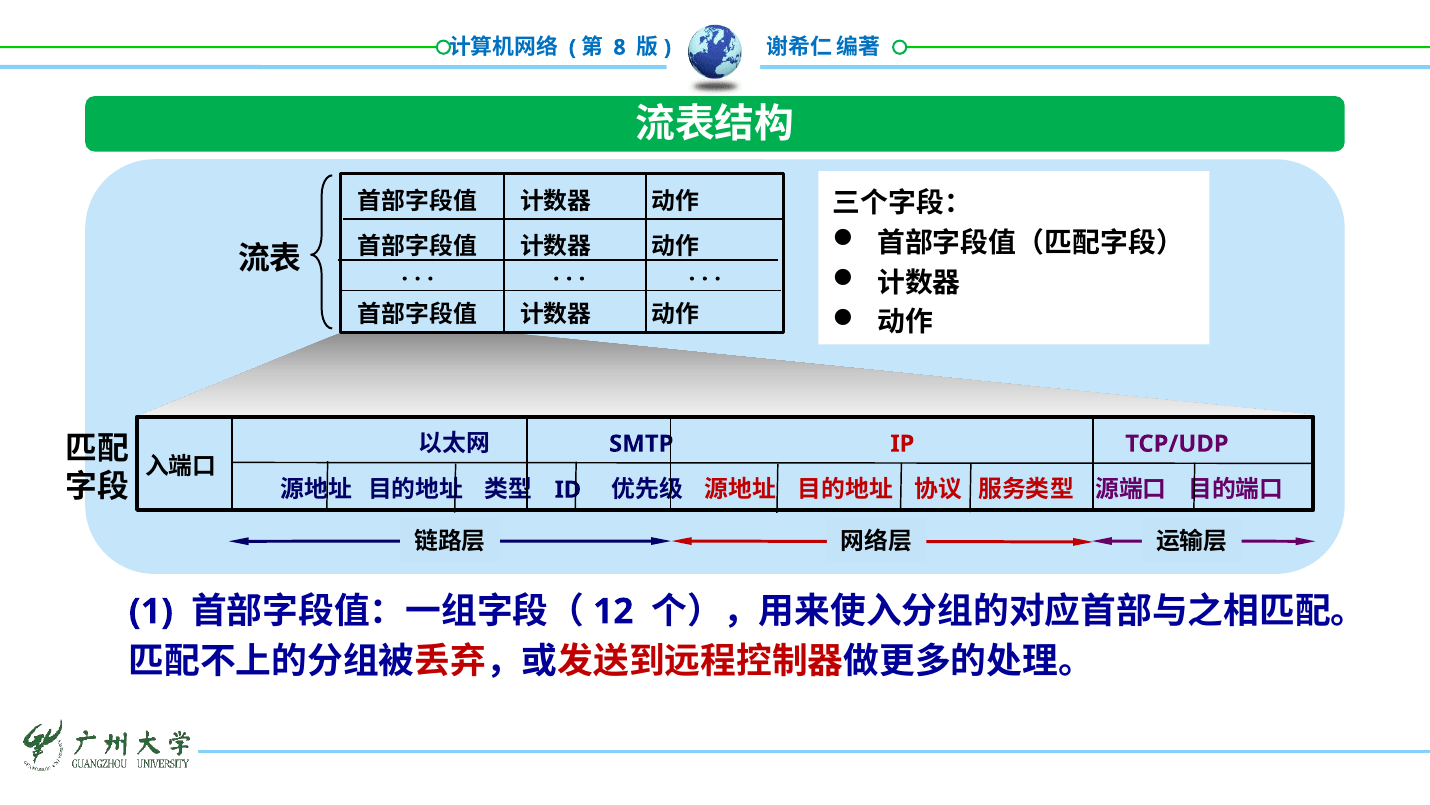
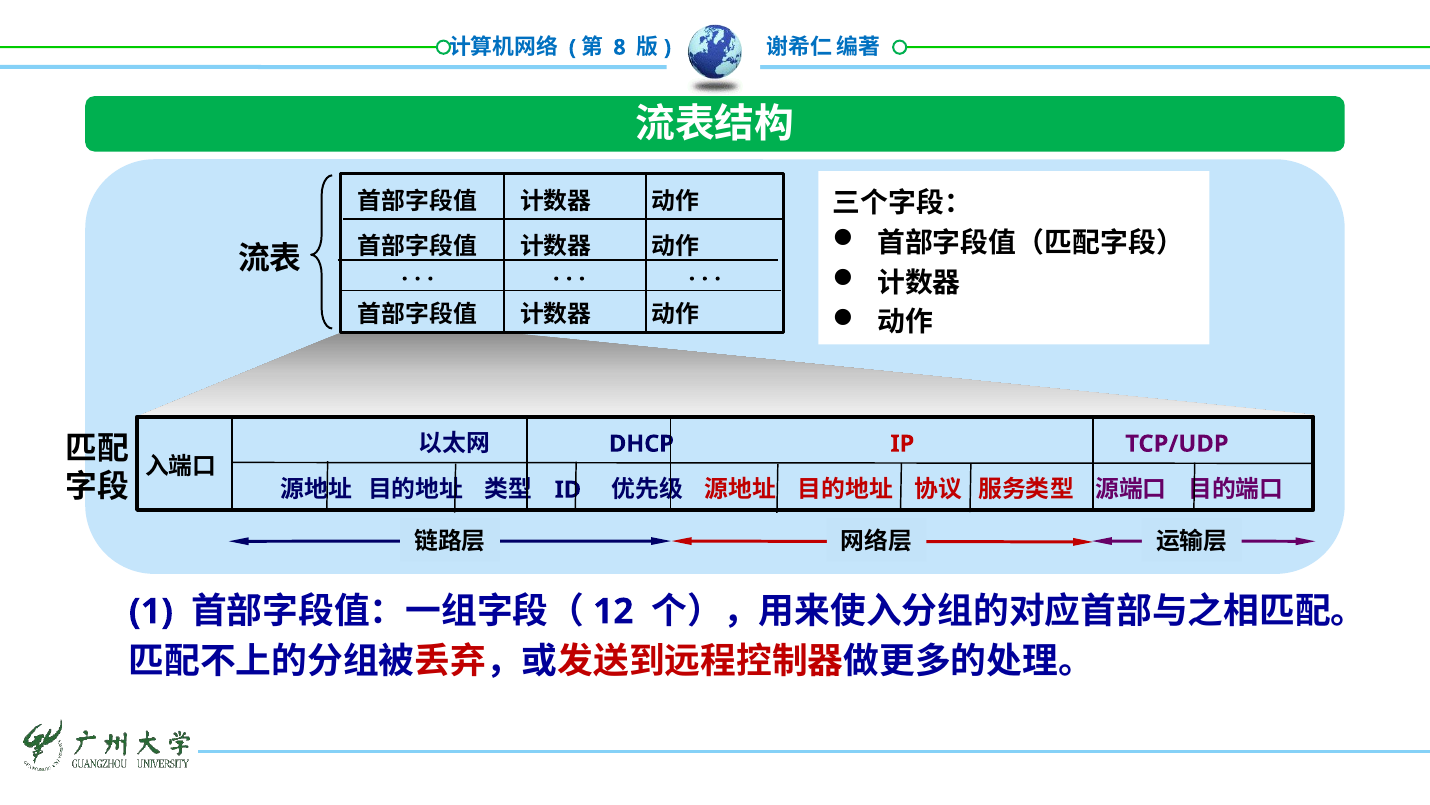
SMTP: SMTP -> DHCP (641, 443)
